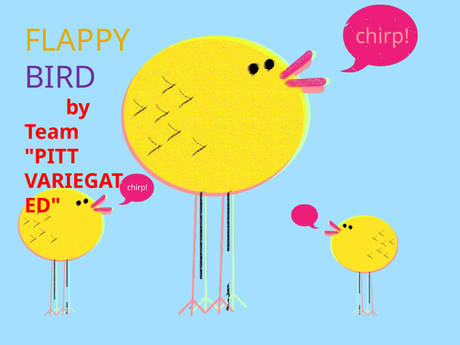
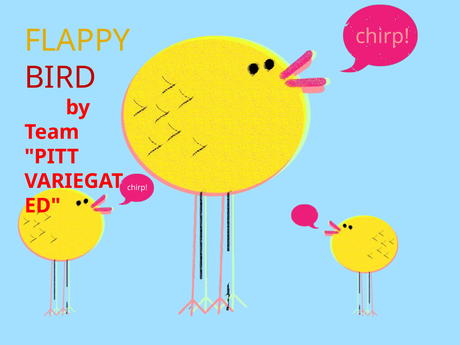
BIRD colour: purple -> red (60, 78)
